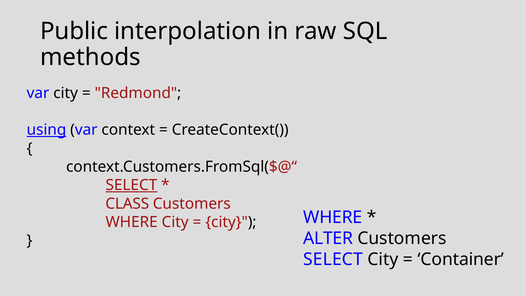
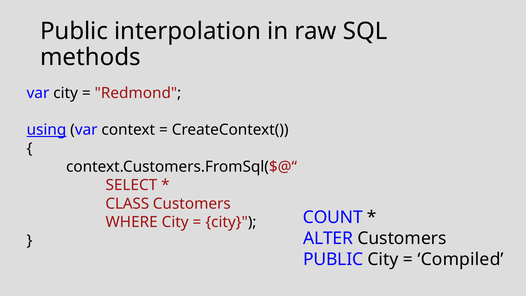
SELECT underline: present -> none (131, 185)
WHERE: WHERE -> COUNT (333, 217)
SELECT: SELECT -> PUBLIC (333, 259)
Container: Container -> Compiled (461, 259)
